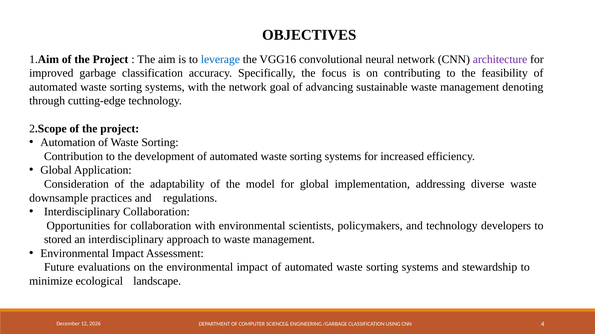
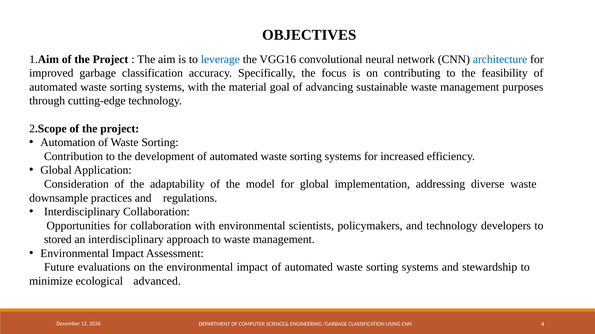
architecture colour: purple -> blue (500, 59)
the network: network -> material (248, 87)
denoting: denoting -> purposes (523, 87)
landscape: landscape -> advanced (157, 282)
